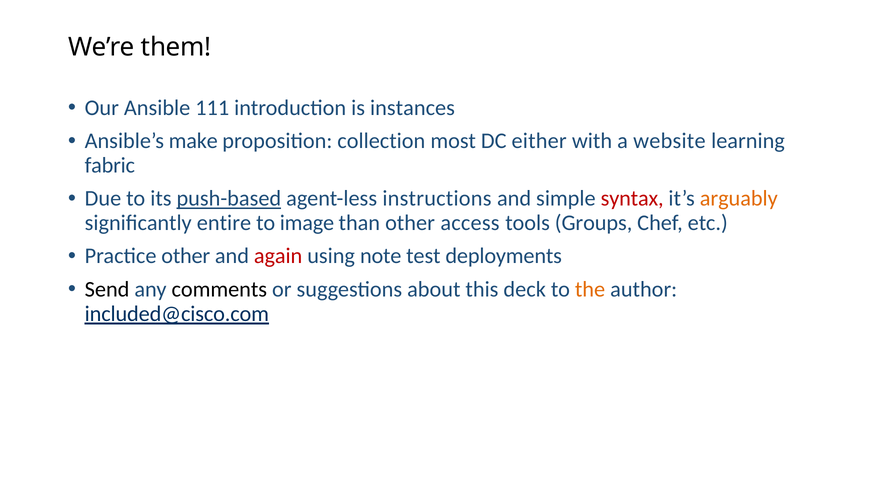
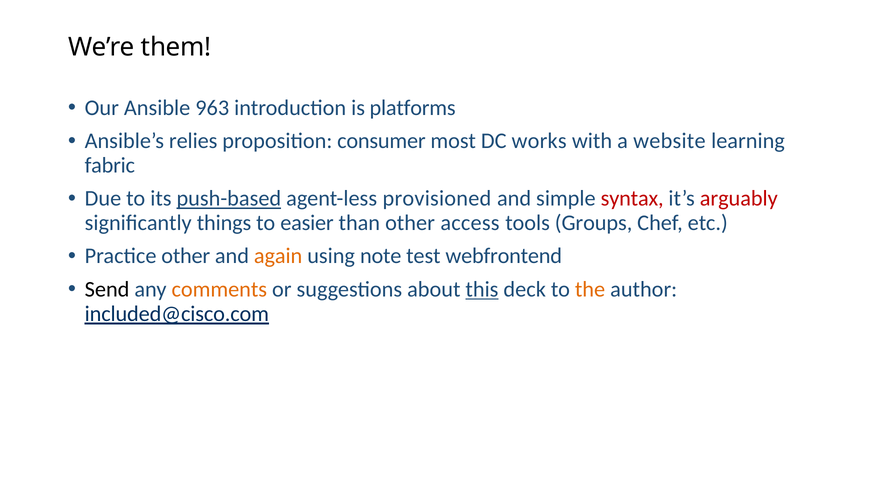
111: 111 -> 963 (212, 108)
instances: instances -> platforms (413, 108)
make: make -> relies (193, 141)
collection: collection -> consumer (381, 141)
either: either -> works (539, 141)
instructions: instructions -> provisioned (437, 198)
arguably colour: orange -> red (739, 198)
entire: entire -> things (224, 223)
image: image -> easier (307, 223)
again colour: red -> orange (278, 256)
deployments: deployments -> webfrontend (504, 256)
comments colour: black -> orange (219, 289)
this underline: none -> present (482, 289)
